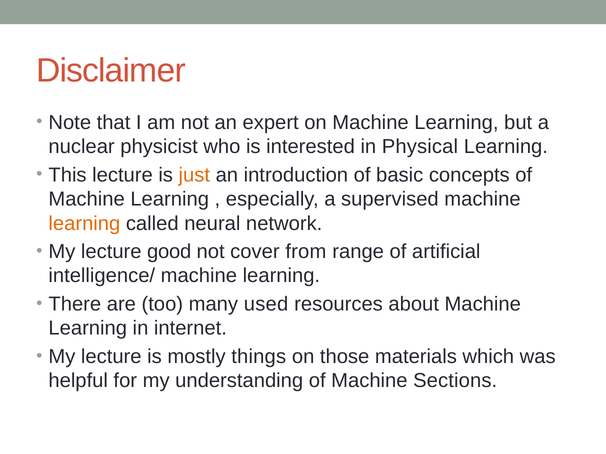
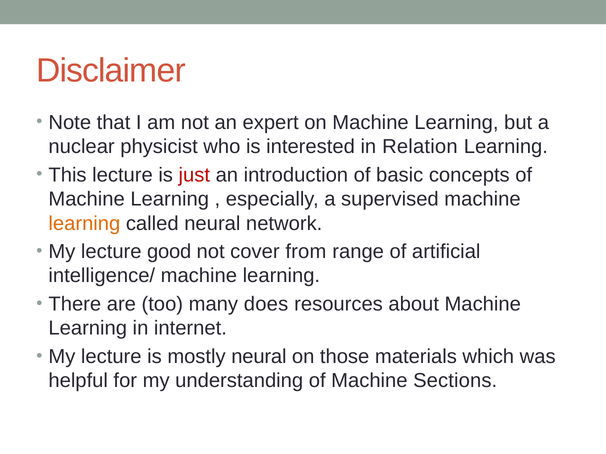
Physical: Physical -> Relation (420, 147)
just colour: orange -> red (194, 175)
used: used -> does (266, 304)
mostly things: things -> neural (259, 357)
